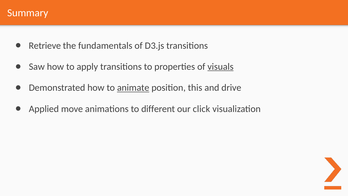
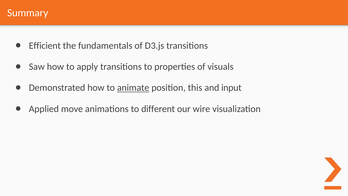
Retrieve: Retrieve -> Efficient (45, 46)
visuals underline: present -> none (220, 67)
drive: drive -> input (231, 88)
click: click -> wire (201, 109)
